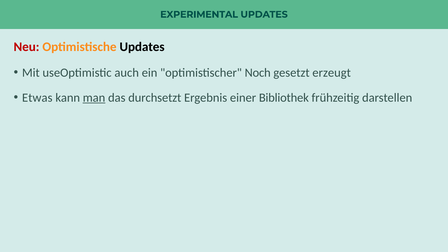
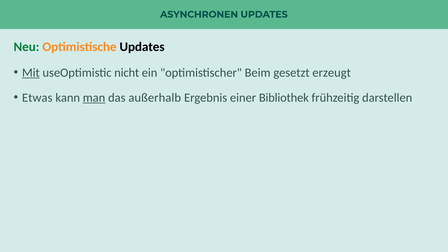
EXPERIMENTAL: EXPERIMENTAL -> ASYNCHRONEN (199, 14)
Neu colour: red -> green (27, 47)
Mit underline: none -> present (31, 73)
auch: auch -> nicht (127, 73)
Noch: Noch -> Beim (258, 73)
durchsetzt: durchsetzt -> außerhalb (155, 98)
